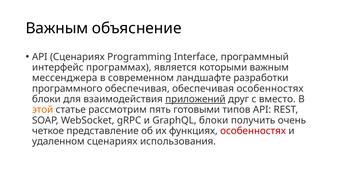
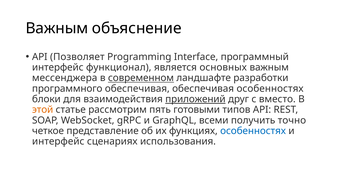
API Сценариях: Сценариях -> Позволяет (77, 57)
программах: программах -> функционал (119, 68)
которыми: которыми -> основных (223, 68)
современном underline: none -> present (141, 78)
GraphQL блоки: блоки -> всеми (214, 121)
очень: очень -> точно (292, 121)
особенностях colour: red -> blue (253, 131)
удаленном: удаленном -> интерфейс (58, 142)
